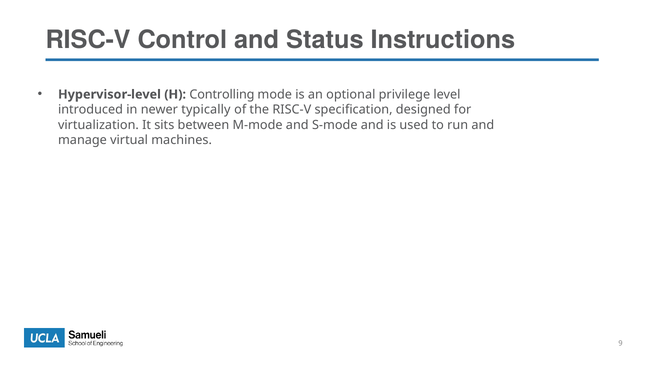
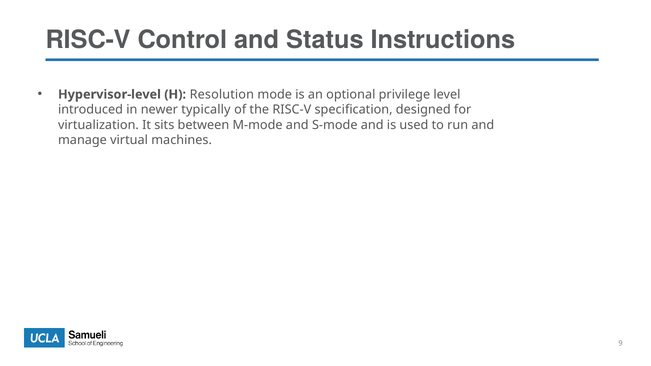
Controlling: Controlling -> Resolution (222, 94)
